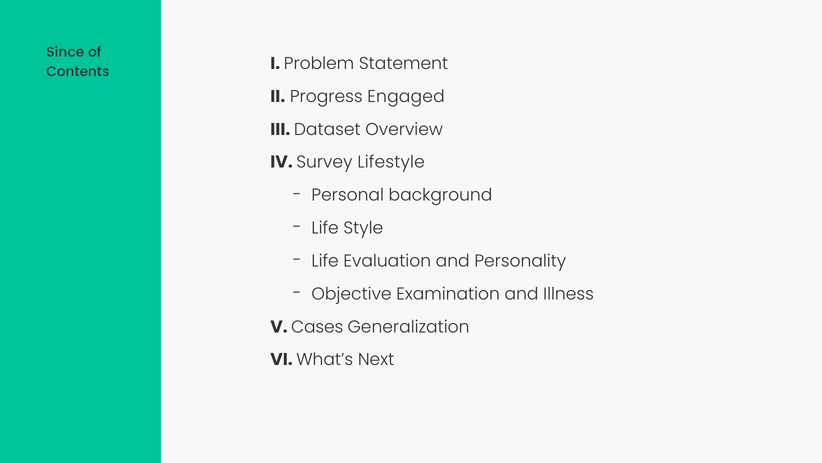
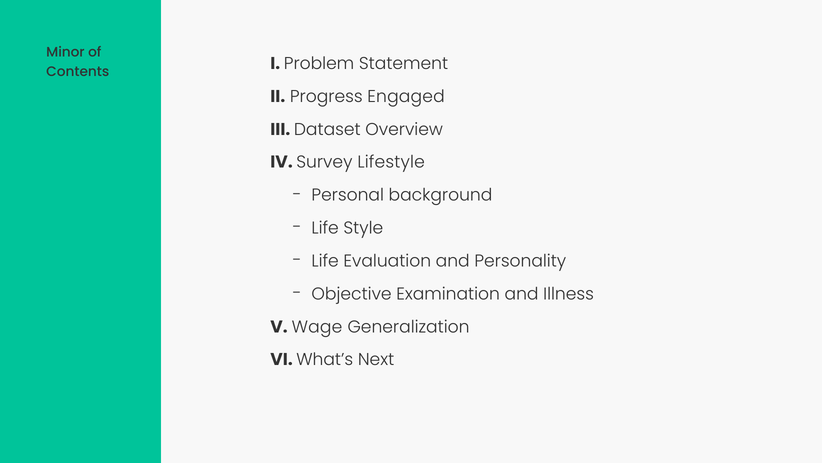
Since: Since -> Minor (65, 52)
Cases: Cases -> Wage (317, 326)
